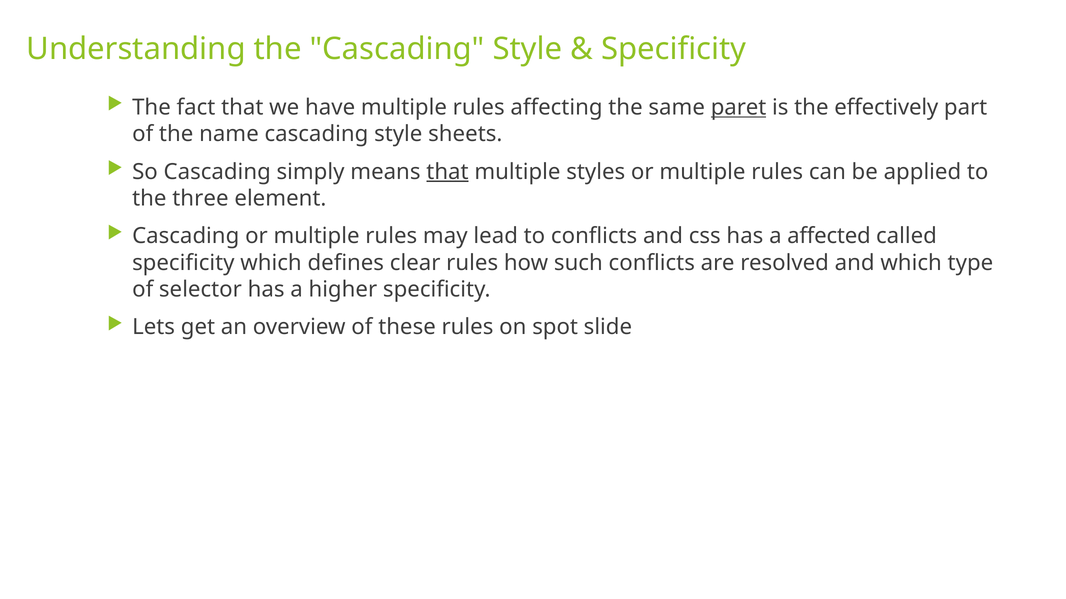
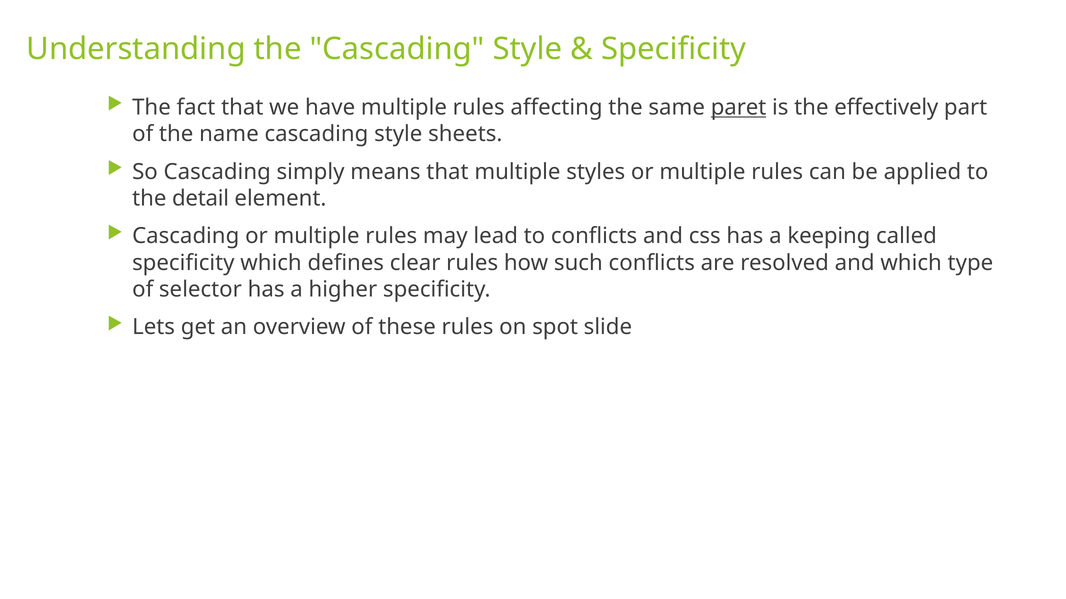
that underline: present -> none (447, 172)
three: three -> detail (201, 199)
affected: affected -> keeping (829, 236)
